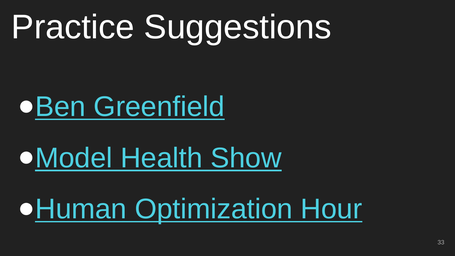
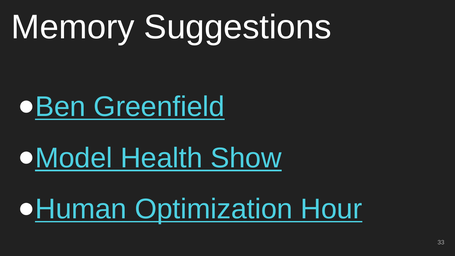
Practice: Practice -> Memory (73, 27)
